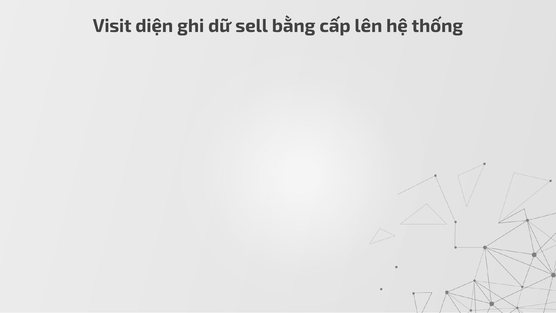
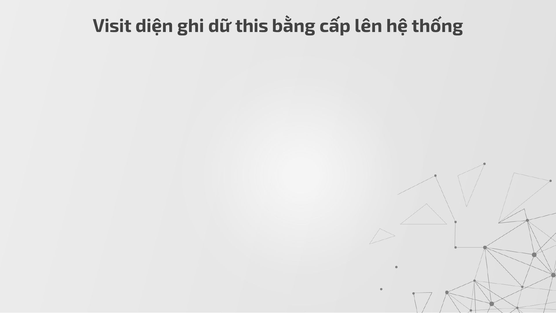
sell: sell -> this (252, 26)
